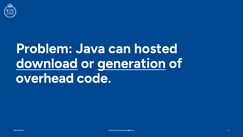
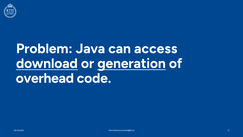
hosted: hosted -> access (156, 49)
